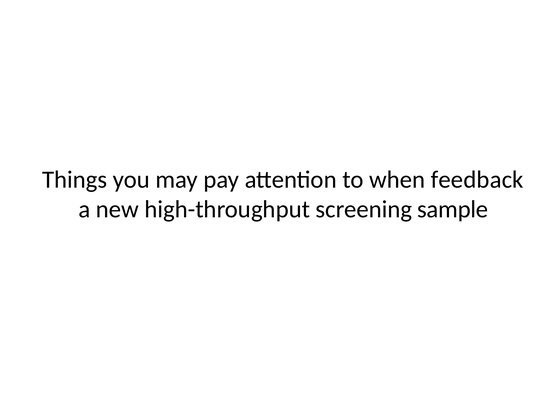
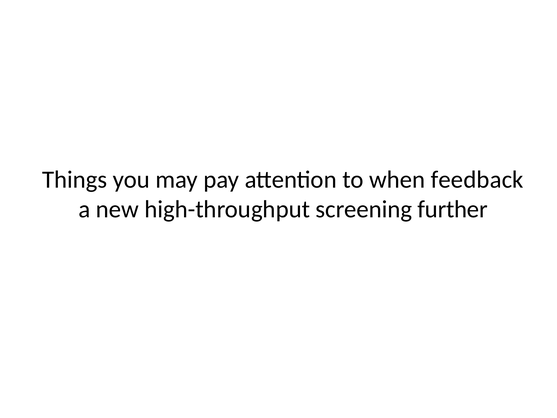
sample: sample -> further (453, 209)
